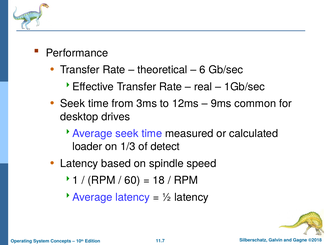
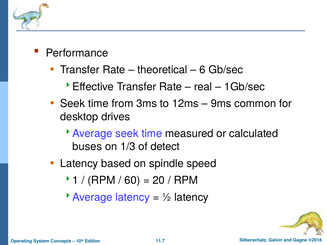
loader: loader -> buses (87, 147)
18: 18 -> 20 (159, 181)
